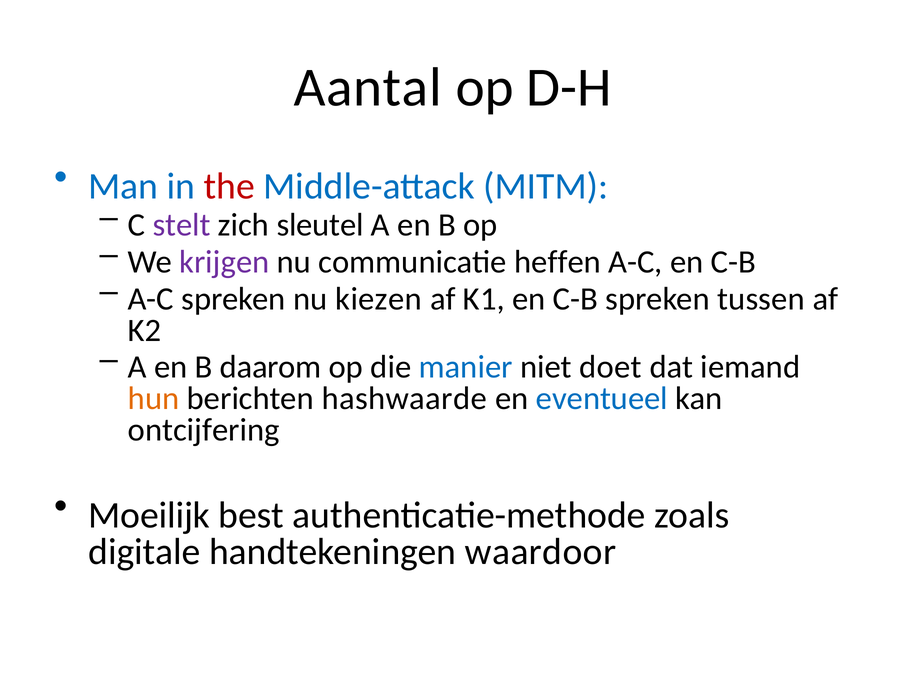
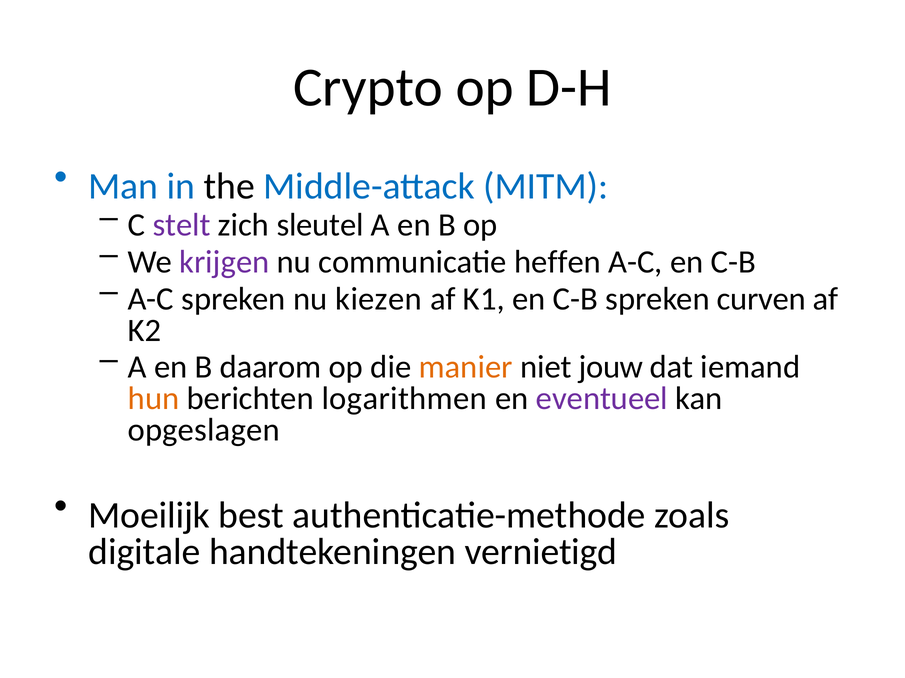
Aantal: Aantal -> Crypto (368, 88)
the colour: red -> black (229, 187)
tussen: tussen -> curven (761, 299)
manier colour: blue -> orange (466, 368)
doet: doet -> jouw (611, 368)
hashwaarde: hashwaarde -> logarithmen (404, 399)
eventueel colour: blue -> purple (602, 399)
ontcijfering: ontcijfering -> opgeslagen (204, 430)
waardoor: waardoor -> vernietigd (541, 552)
